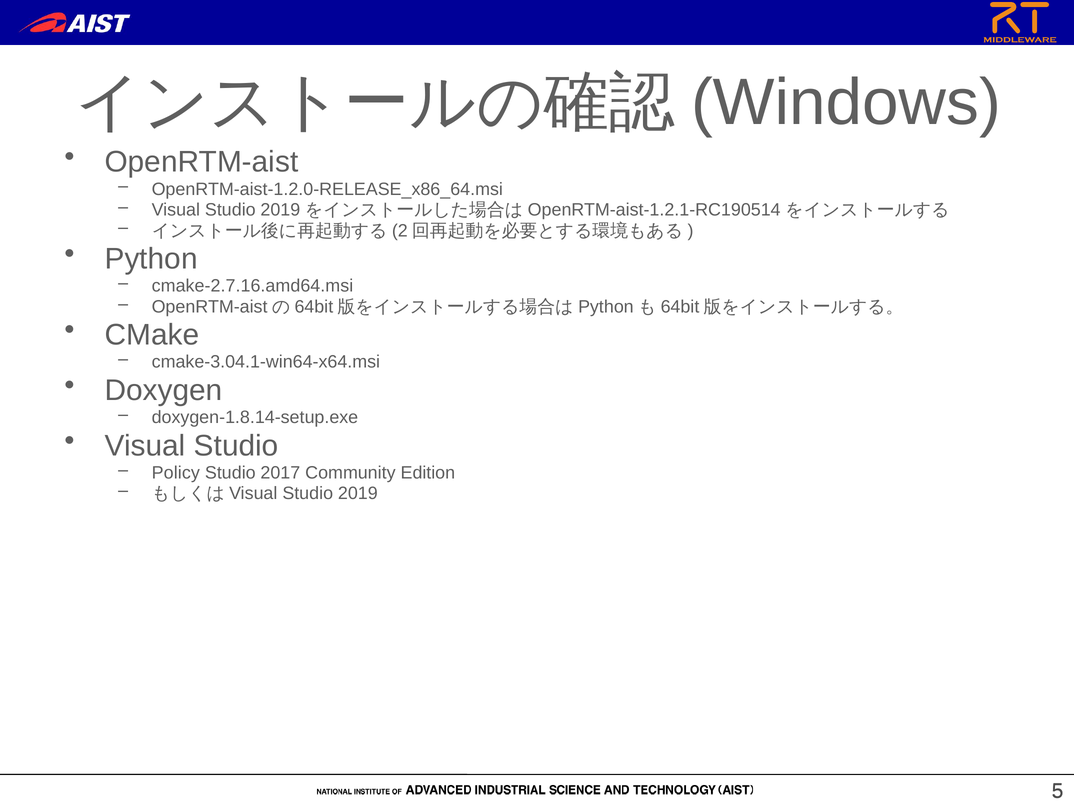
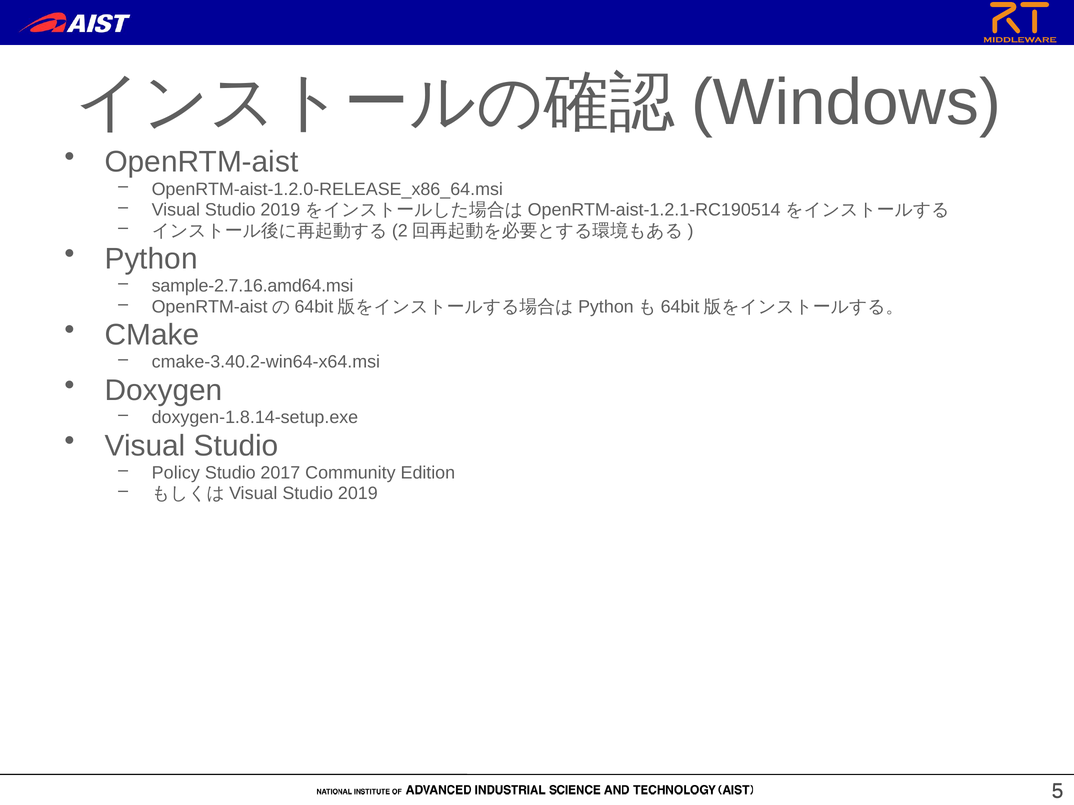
cmake-2.7.16.amd64.msi: cmake-2.7.16.amd64.msi -> sample-2.7.16.amd64.msi (253, 286)
cmake-3.04.1-win64-x64.msi: cmake-3.04.1-win64-x64.msi -> cmake-3.40.2-win64-x64.msi (266, 362)
